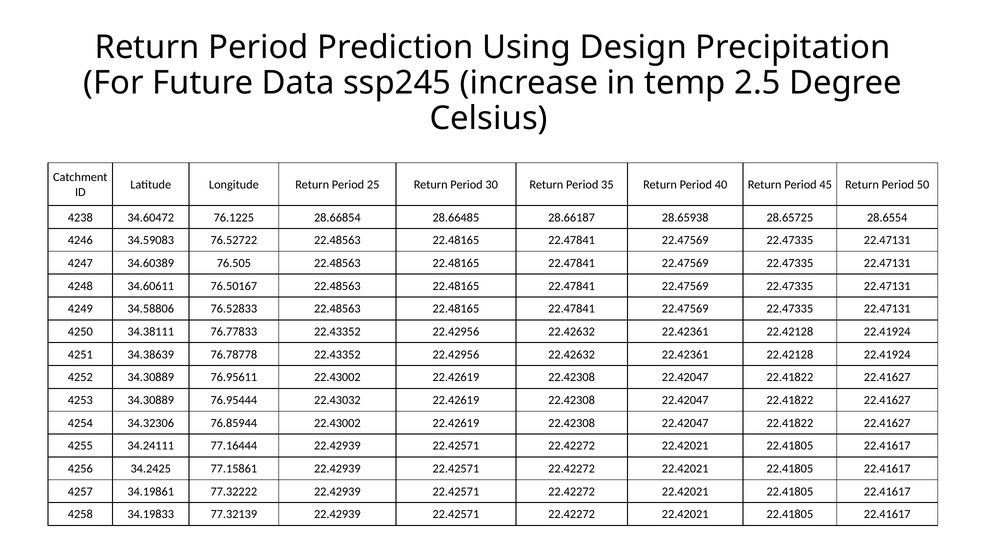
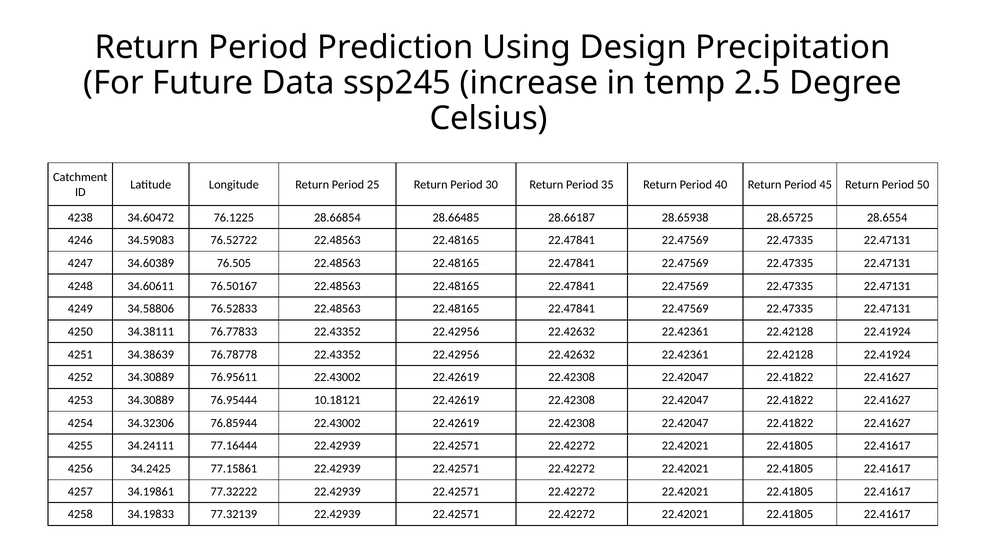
22.43032: 22.43032 -> 10.18121 (337, 400)
